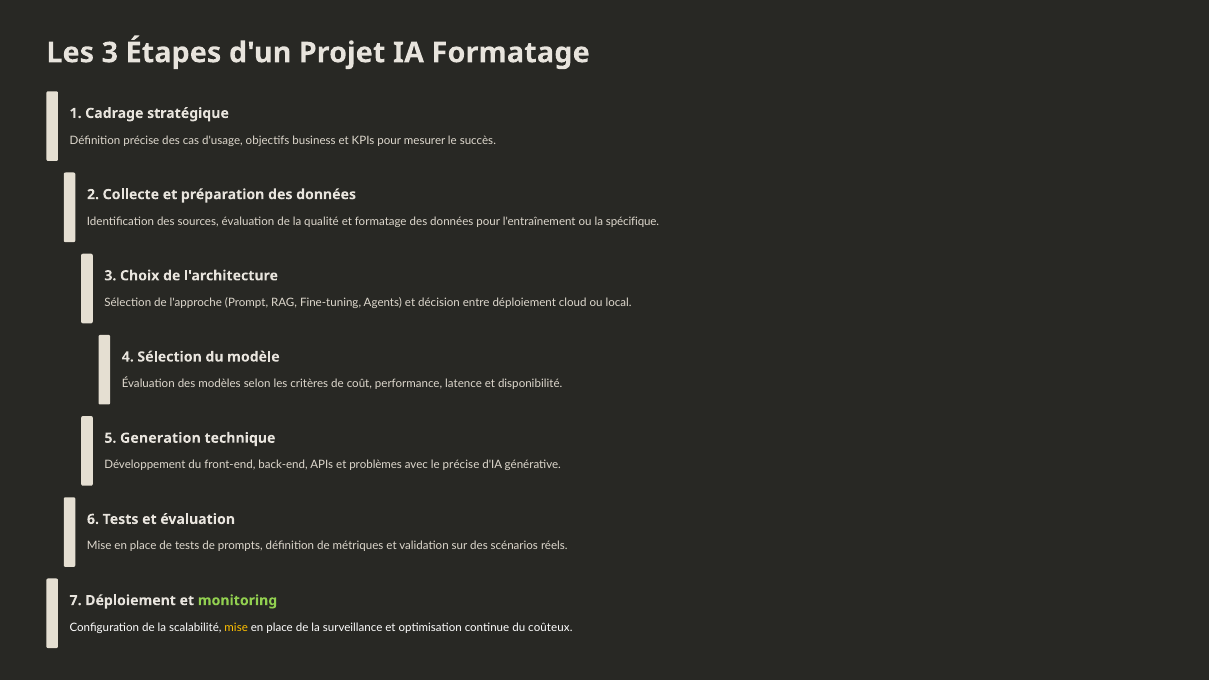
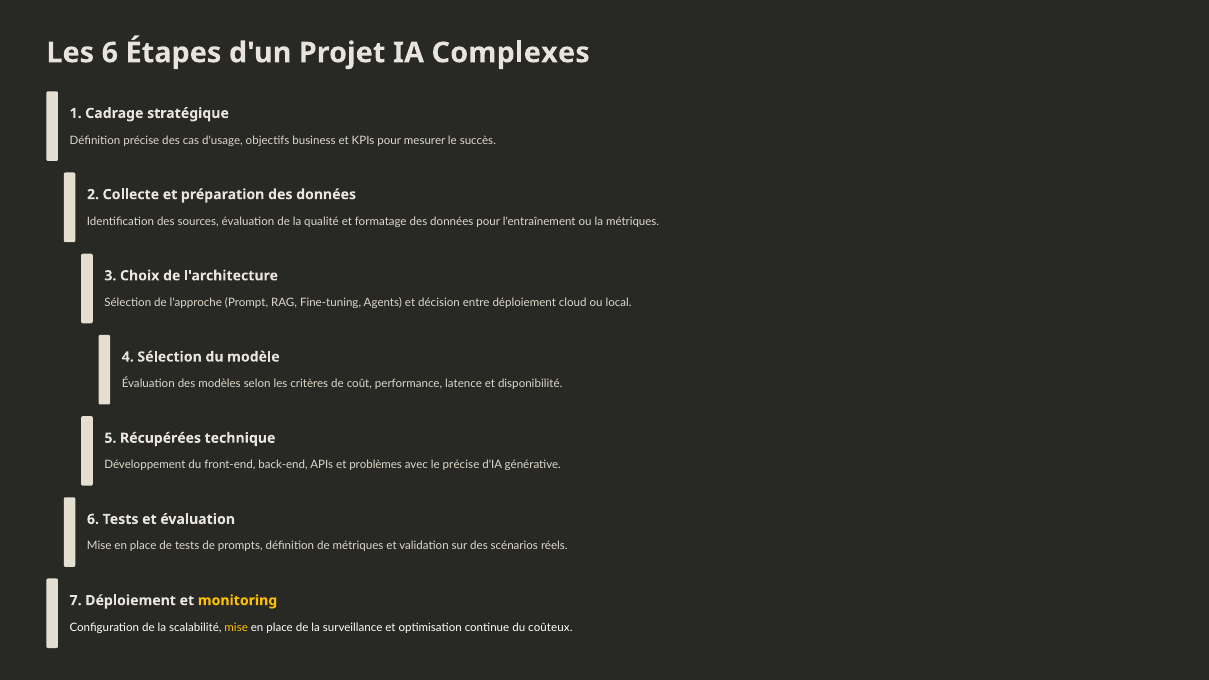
Les 3: 3 -> 6 (110, 53)
IA Formatage: Formatage -> Complexes (511, 53)
la spécifique: spécifique -> métriques (633, 221)
Generation: Generation -> Récupérées (161, 438)
monitoring colour: light green -> yellow (238, 601)
